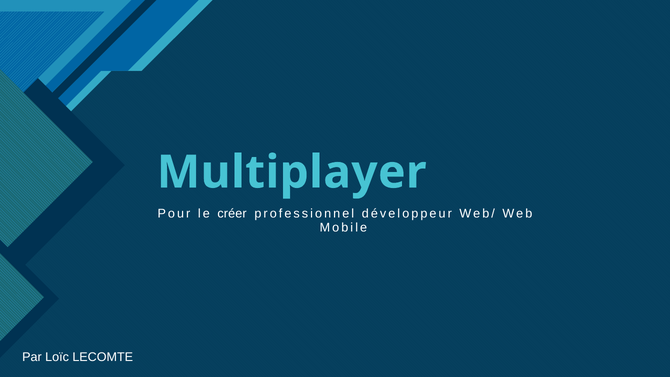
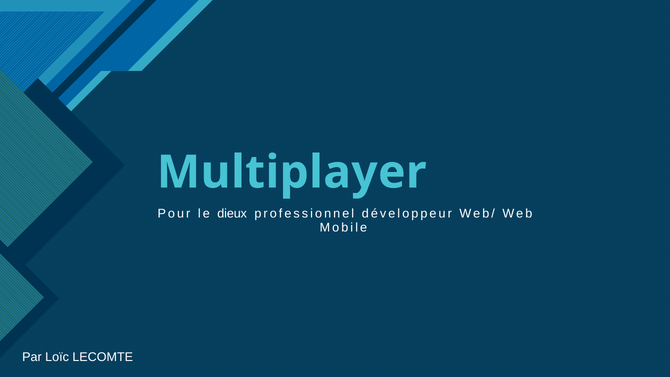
créer: créer -> dieux (232, 214)
